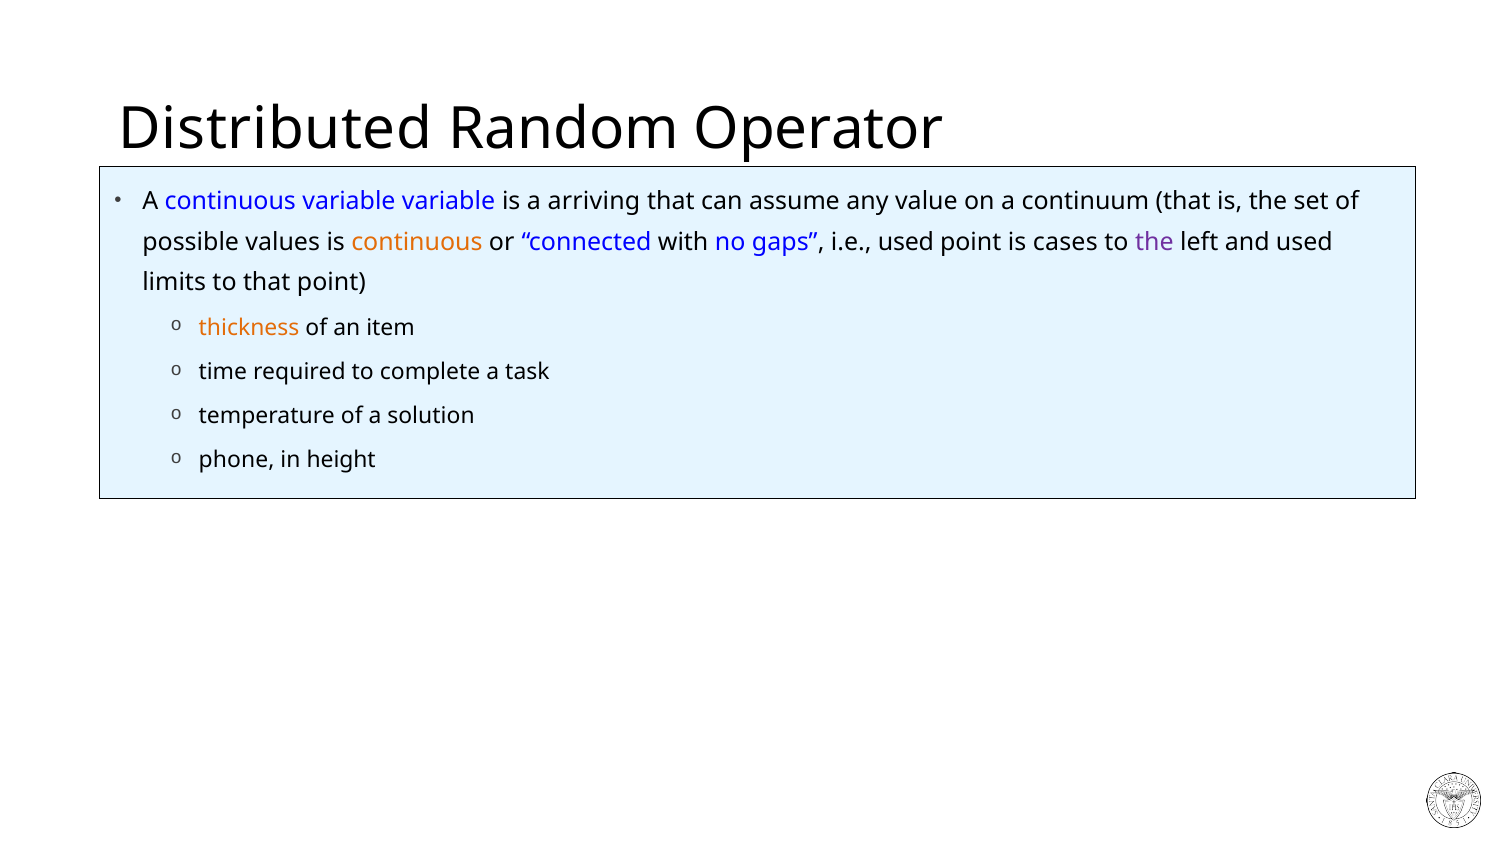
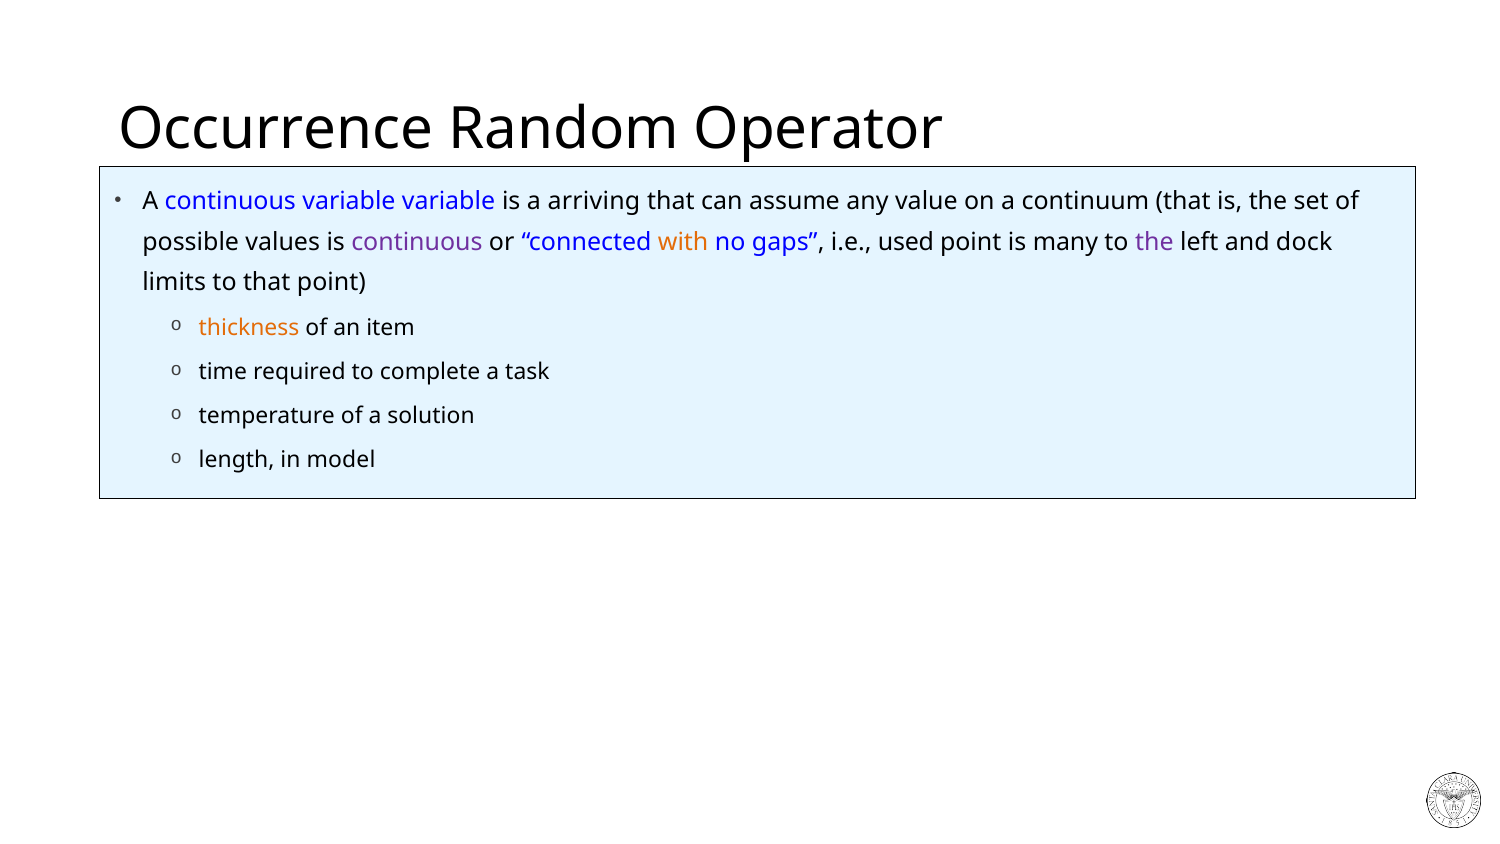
Distributed: Distributed -> Occurrence (276, 129)
continuous colour: orange -> purple (417, 242)
with colour: black -> orange (683, 242)
cases: cases -> many (1065, 242)
and used: used -> dock (1304, 242)
phone: phone -> length (237, 460)
height: height -> model (341, 460)
